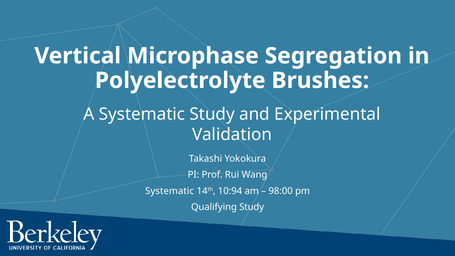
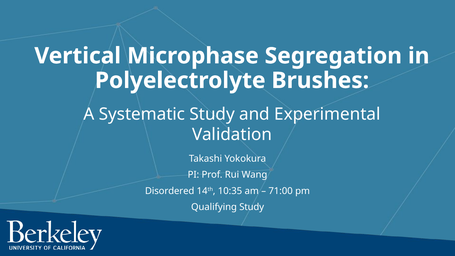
Systematic: Systematic -> Disordered (170, 191)
10:94: 10:94 -> 10:35 (230, 191)
98:00: 98:00 -> 71:00 (281, 191)
